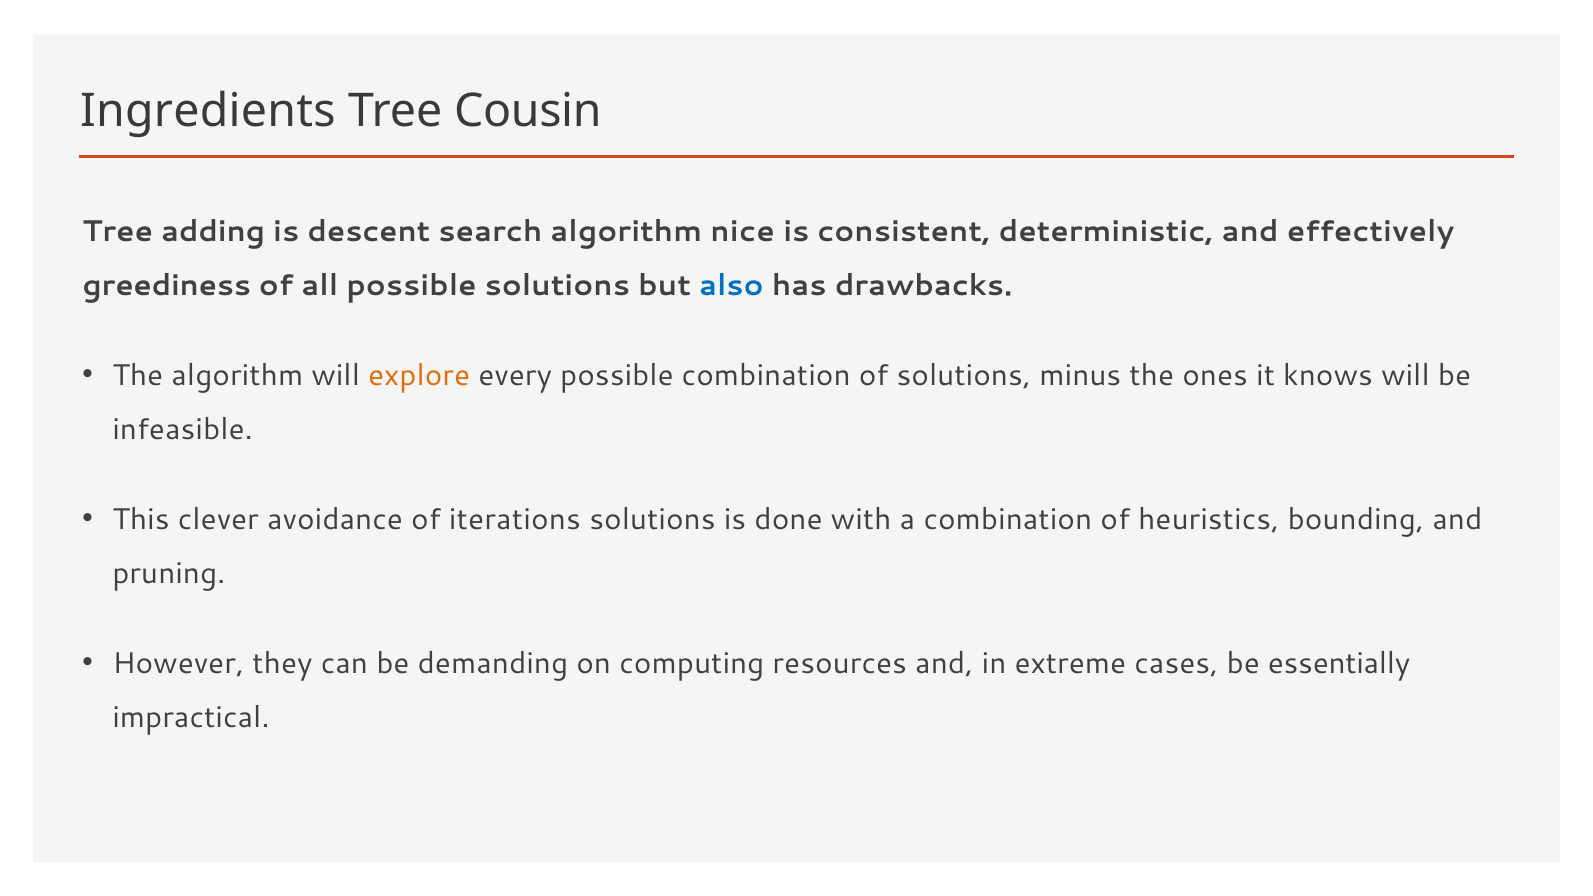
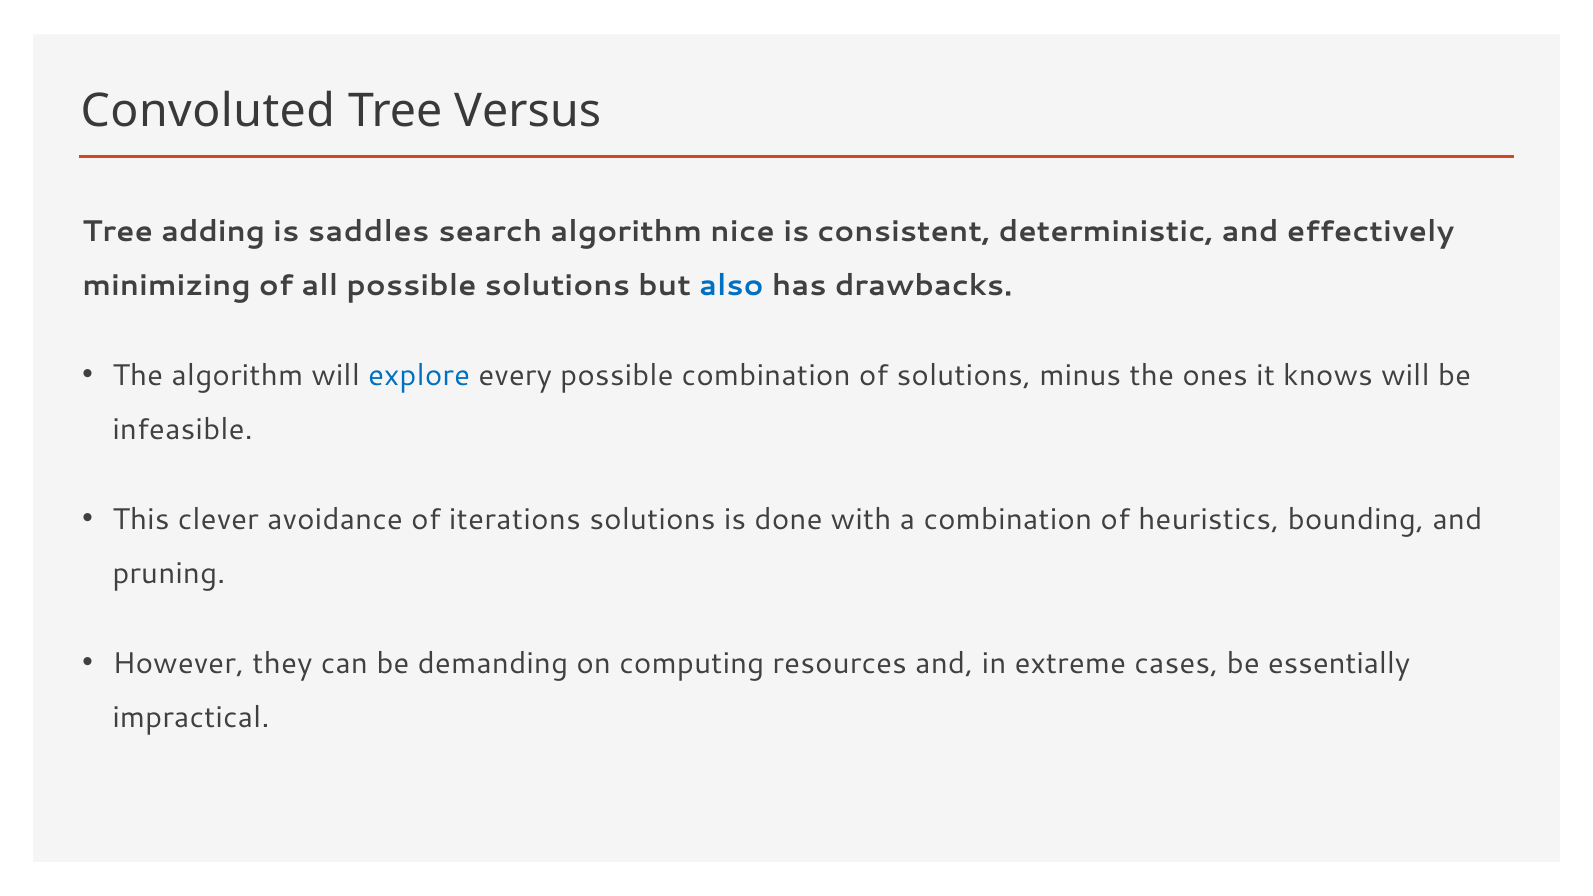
Ingredients: Ingredients -> Convoluted (208, 112)
Cousin: Cousin -> Versus (528, 112)
descent: descent -> saddles (369, 231)
greediness: greediness -> minimizing (167, 285)
explore colour: orange -> blue (419, 376)
